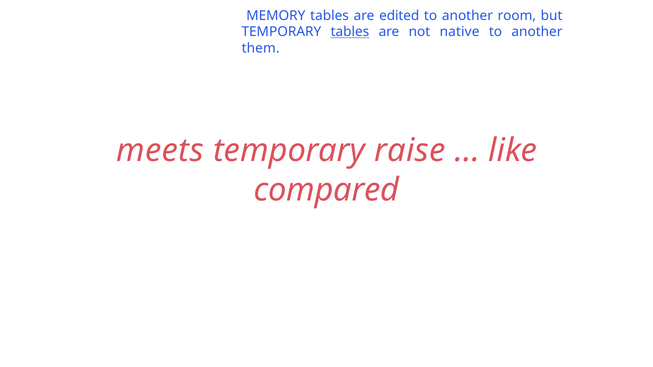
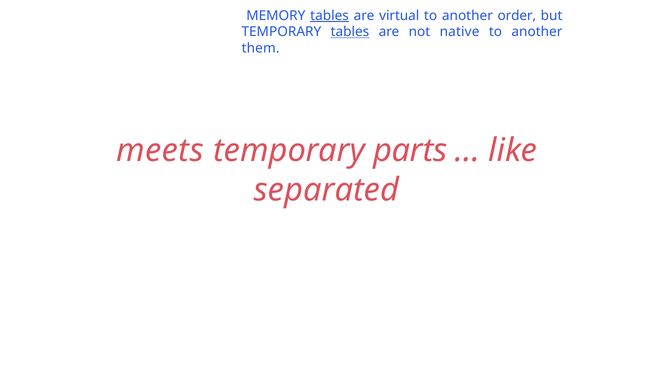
tables underline: none -> present (330, 16)
edited: edited -> virtual (399, 16)
room: room -> order (517, 16)
raise: raise -> parts (410, 151)
compared: compared -> separated (326, 190)
